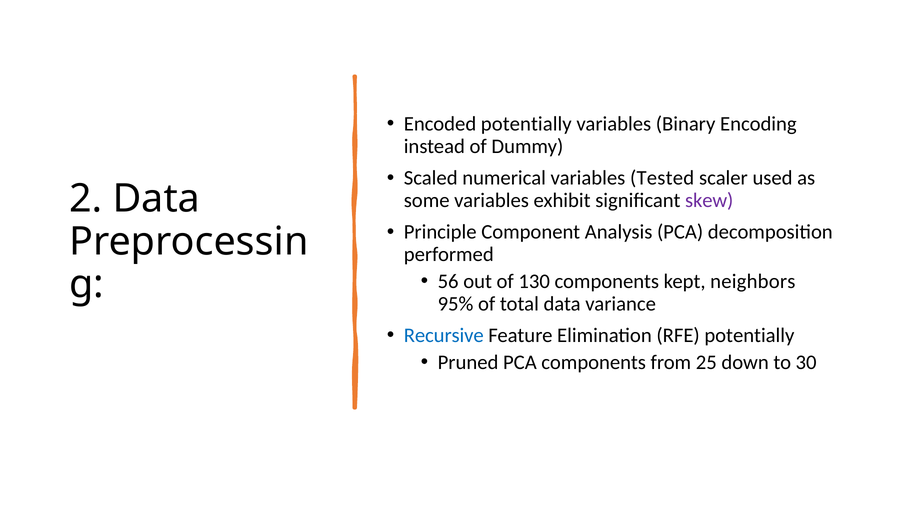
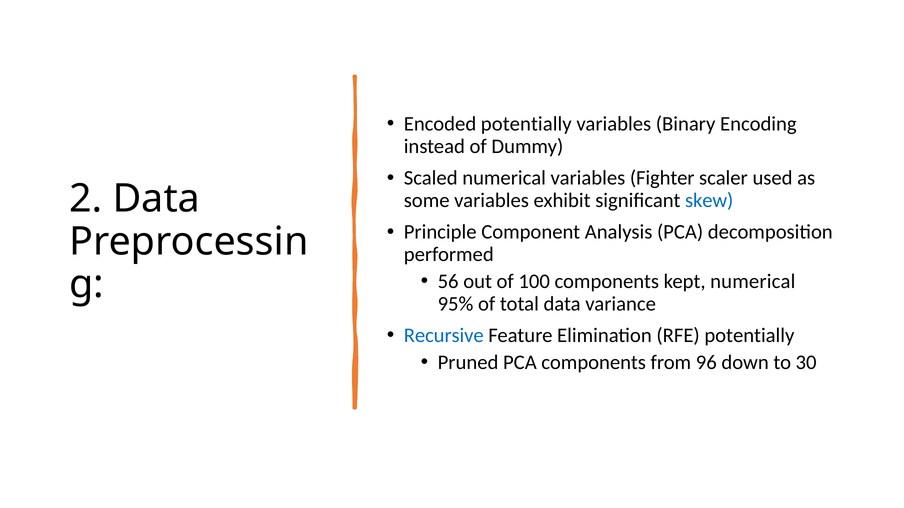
Tested: Tested -> Fighter (662, 178)
skew colour: purple -> blue (709, 200)
130: 130 -> 100 (534, 282)
kept neighbors: neighbors -> numerical (753, 282)
25: 25 -> 96 (706, 363)
